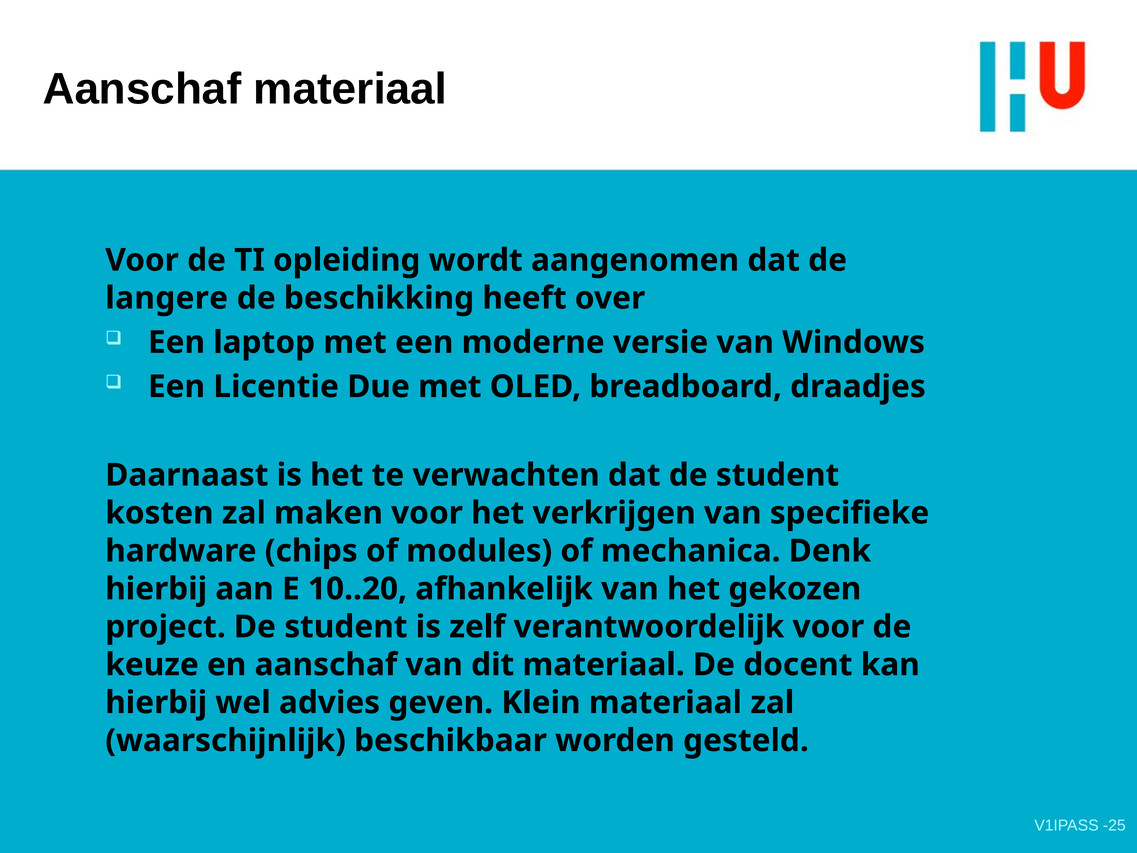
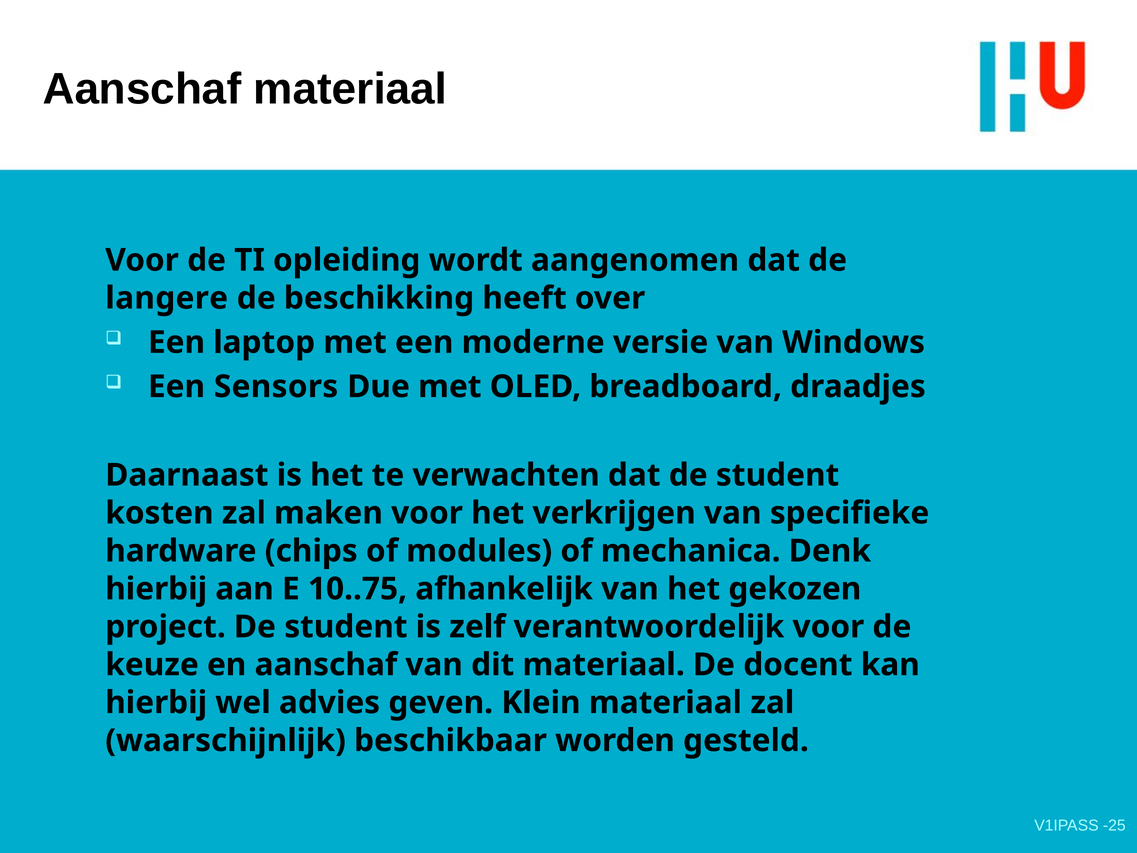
Licentie: Licentie -> Sensors (276, 387)
10..20: 10..20 -> 10..75 (357, 589)
